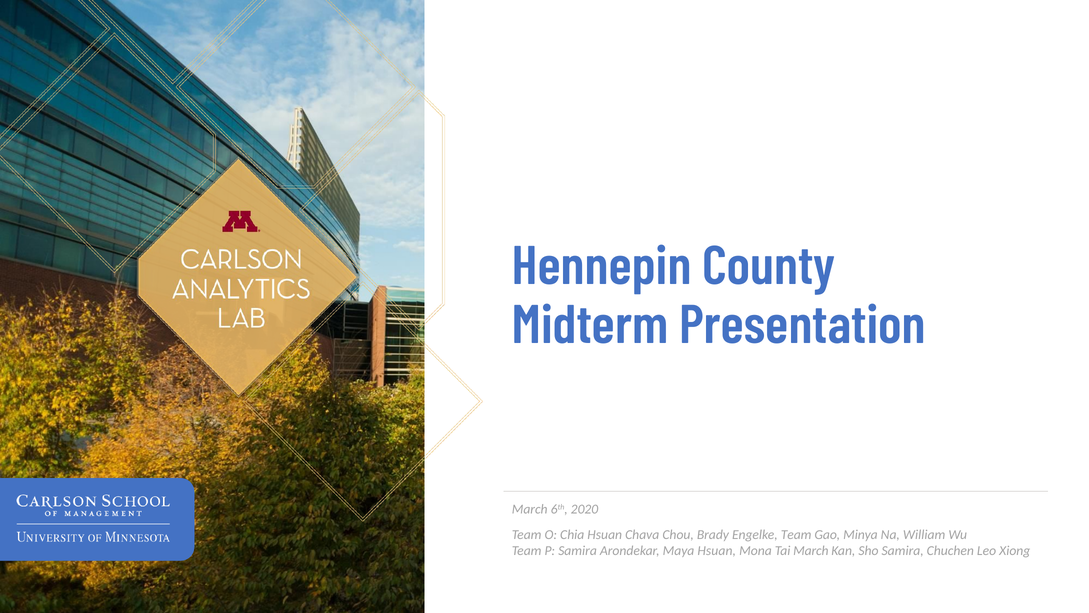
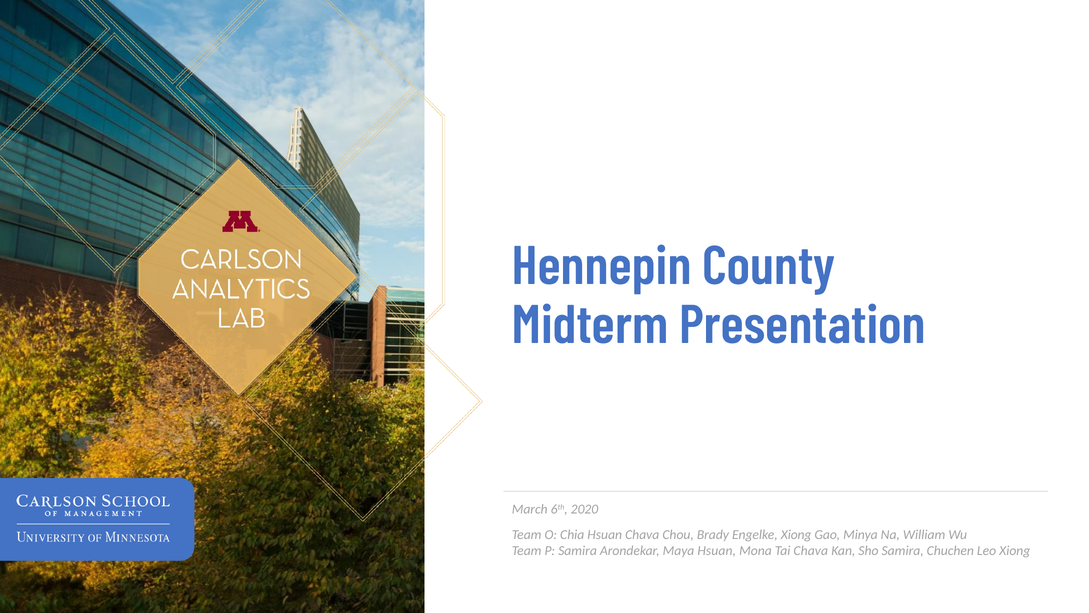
Engelke Team: Team -> Xiong (796, 534)
Tai March: March -> Chava (811, 550)
